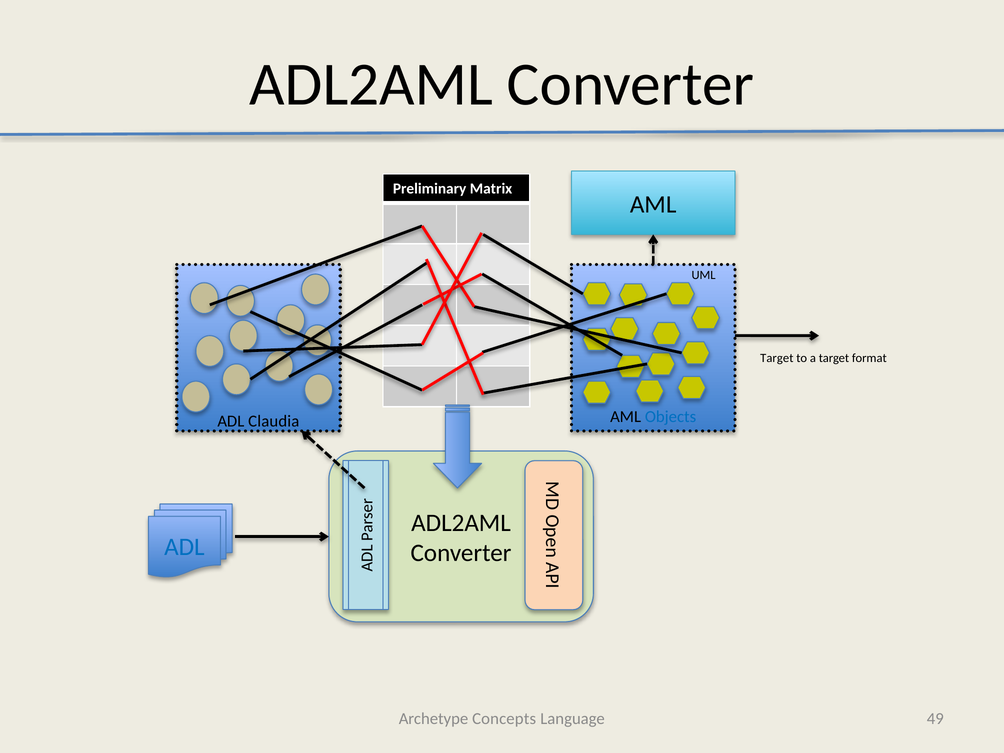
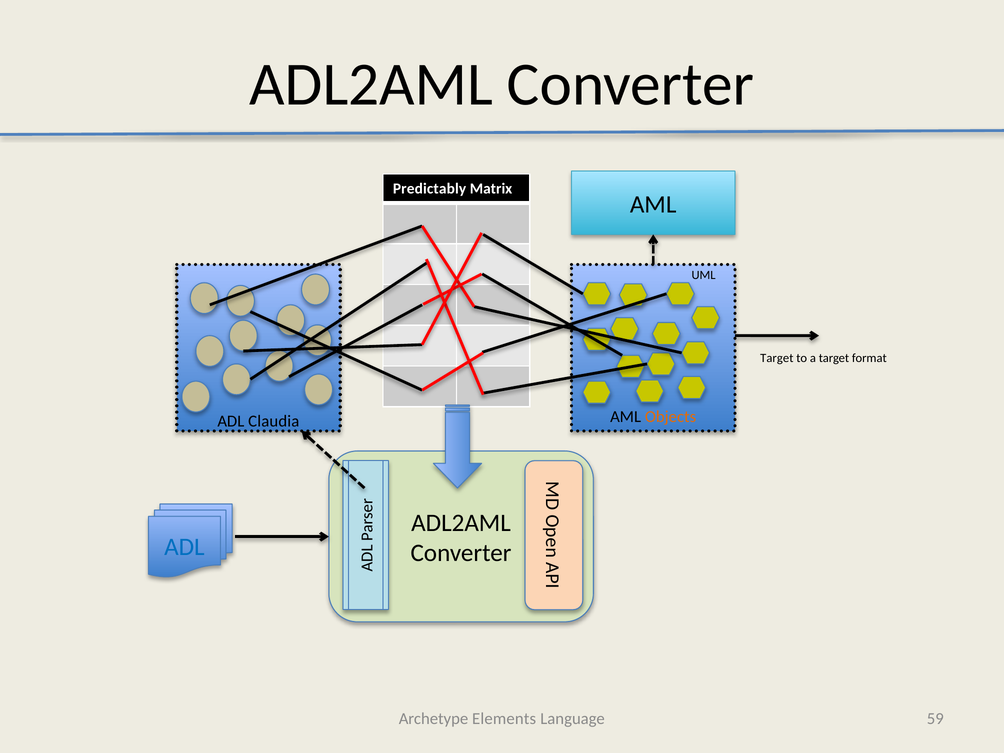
Preliminary: Preliminary -> Predictably (430, 189)
Objects colour: blue -> orange (671, 417)
Concepts: Concepts -> Elements (504, 719)
49: 49 -> 59 (935, 719)
